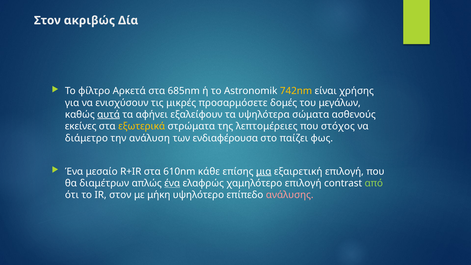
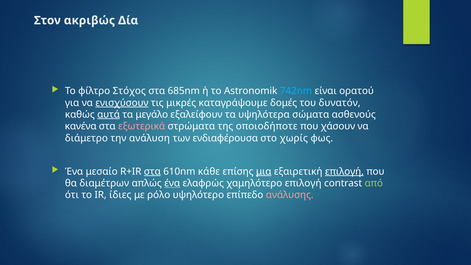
Αρκετά: Αρκετά -> Στόχος (129, 91)
742nm colour: yellow -> light blue (296, 91)
χρήσης: χρήσης -> ορατού (357, 91)
ενισχύσουν underline: none -> present (122, 103)
προσαρμόσετε: προσαρμόσετε -> καταγράψουμε (233, 103)
μεγάλων: μεγάλων -> δυνατόν (340, 103)
αφήνει: αφήνει -> μεγάλο (152, 115)
εκείνες: εκείνες -> κανένα (81, 126)
εξωτερικά colour: yellow -> pink (142, 126)
λεπτομέρειες: λεπτομέρειες -> οποιοδήποτε (267, 126)
στόχος: στόχος -> χάσουν (338, 126)
παίζει: παίζει -> χωρίς (294, 138)
στα underline: none -> present (152, 171)
επιλογή underline: none -> present (344, 171)
IR στον: στον -> ίδιες (120, 195)
μήκη: μήκη -> ρόλο (159, 195)
